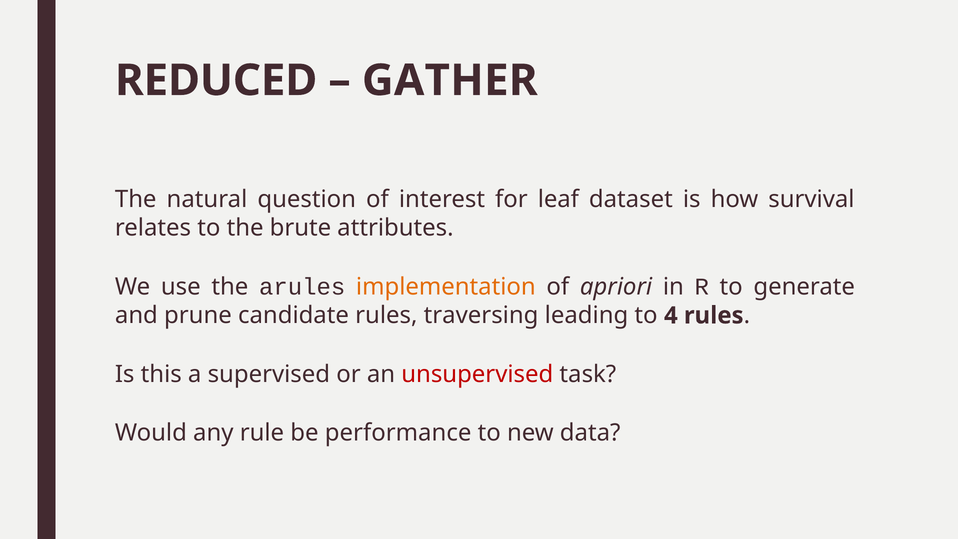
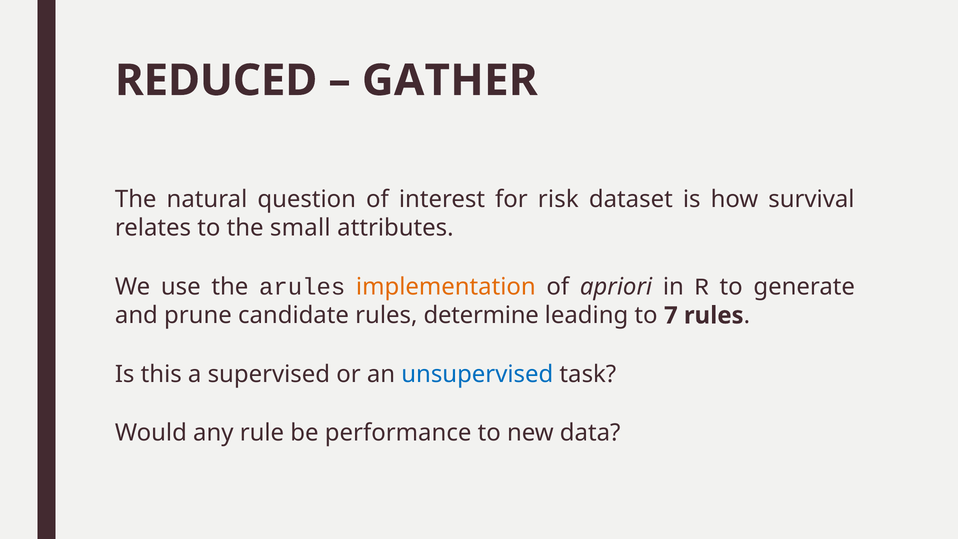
leaf: leaf -> risk (558, 199)
brute: brute -> small (300, 228)
traversing: traversing -> determine (481, 315)
4: 4 -> 7 (671, 315)
unsupervised colour: red -> blue (477, 374)
